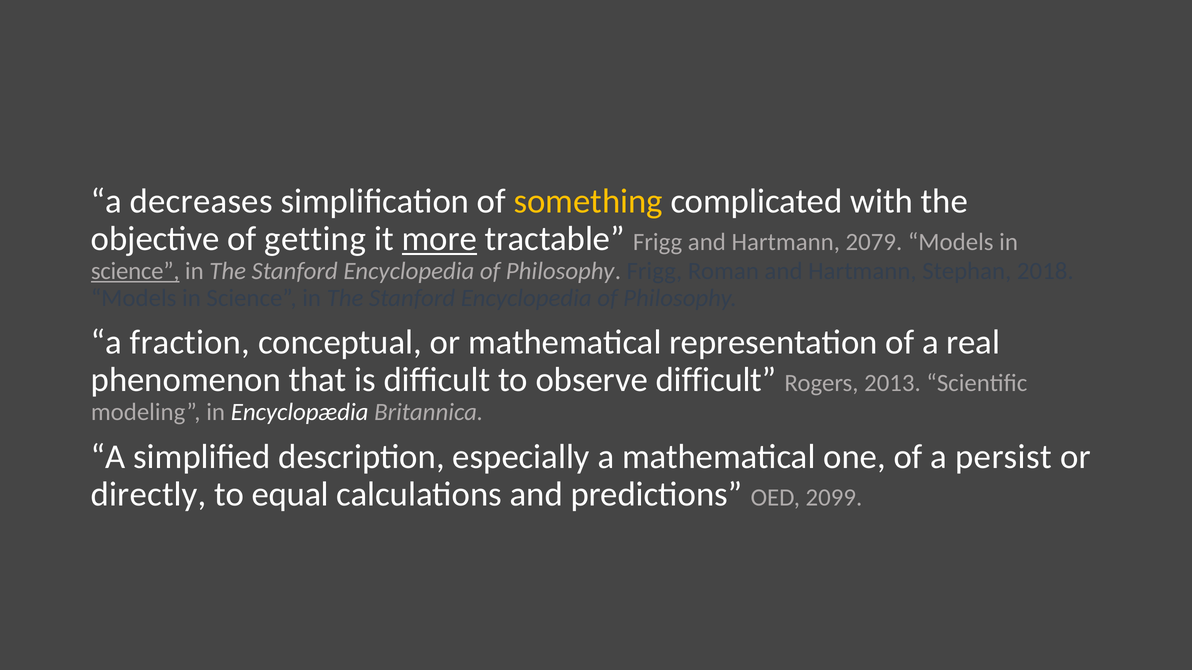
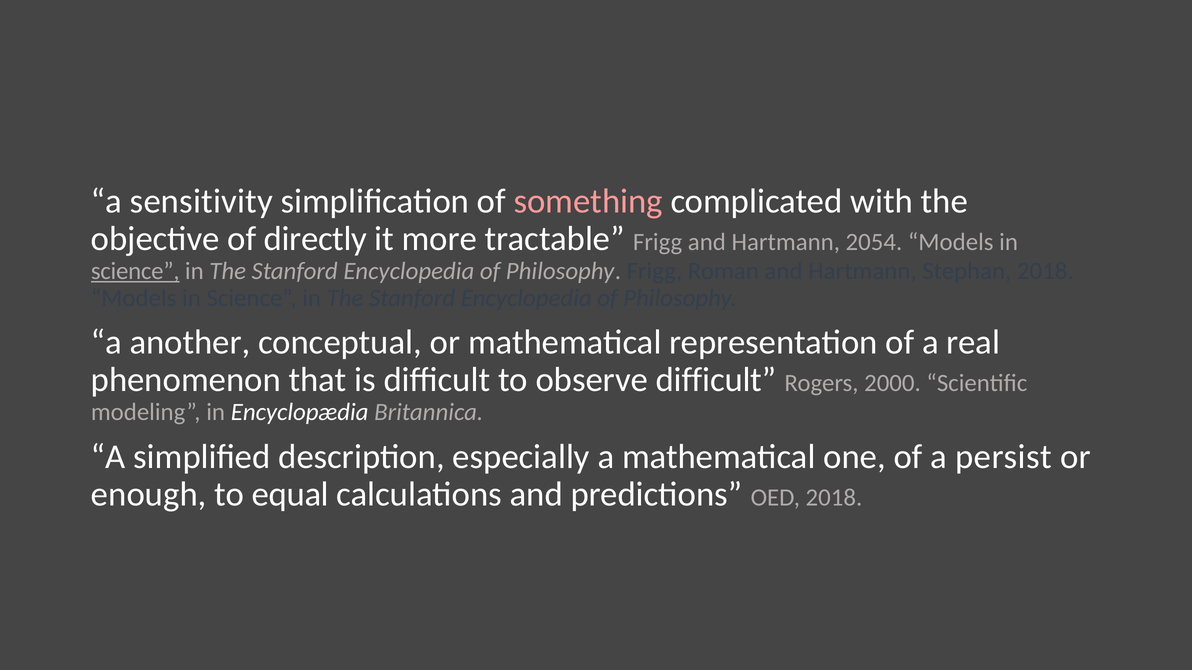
decreases: decreases -> sensitivity (201, 202)
something colour: yellow -> pink (588, 202)
getting: getting -> directly (316, 239)
more underline: present -> none (439, 239)
2079: 2079 -> 2054 (874, 242)
fraction: fraction -> another (190, 343)
2013: 2013 -> 2000 (892, 384)
directly: directly -> enough (149, 495)
OED 2099: 2099 -> 2018 (834, 498)
